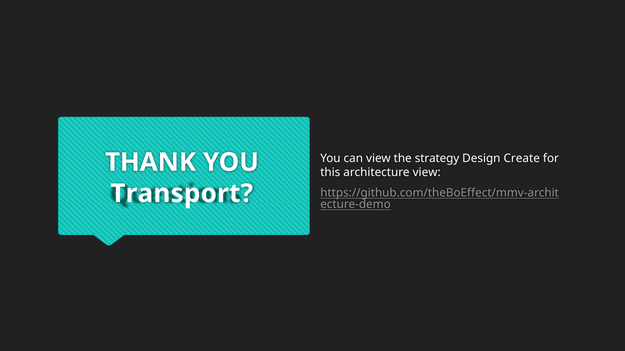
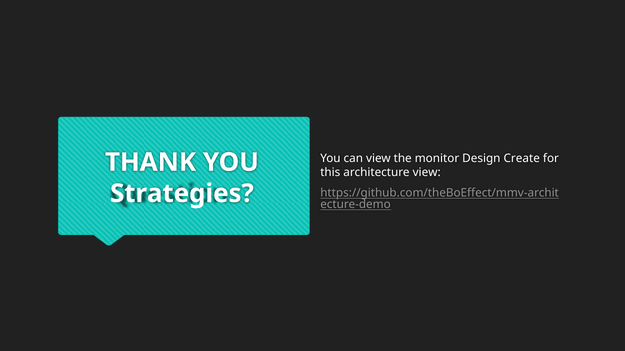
strategy: strategy -> monitor (437, 159)
Transport: Transport -> Strategies (182, 194)
